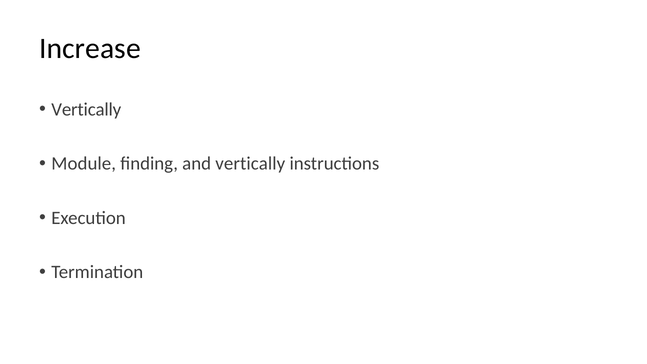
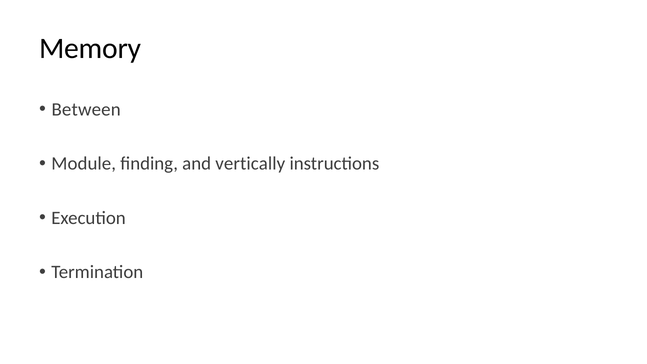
Increase: Increase -> Memory (90, 49)
Vertically: Vertically -> Between (86, 109)
